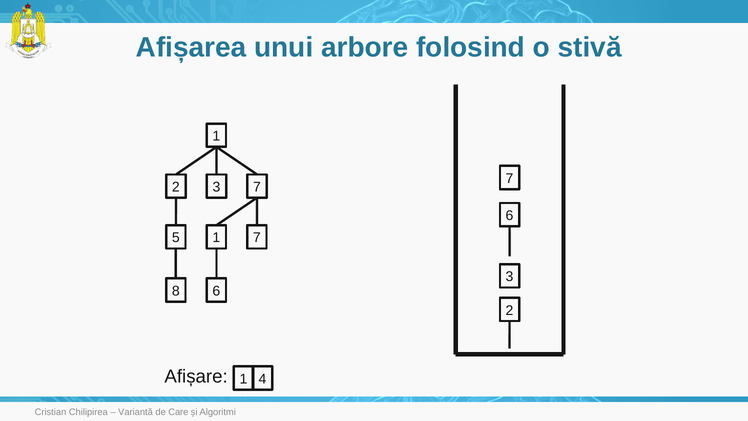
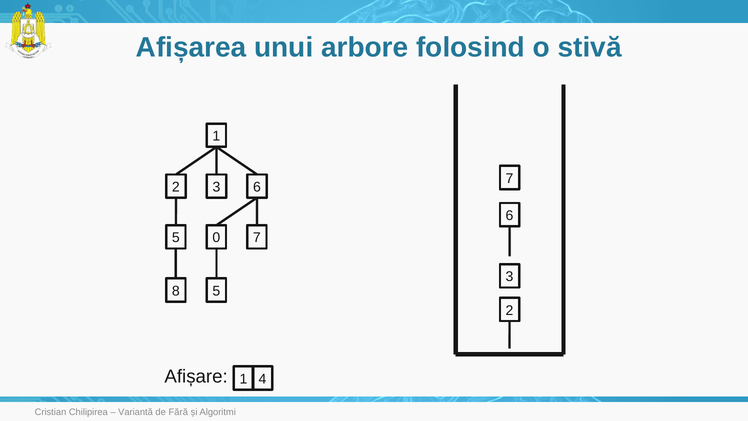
3 7: 7 -> 6 (257, 187)
5 1: 1 -> 0 (216, 238)
8 6: 6 -> 5 (216, 291)
Care: Care -> Fără (178, 412)
